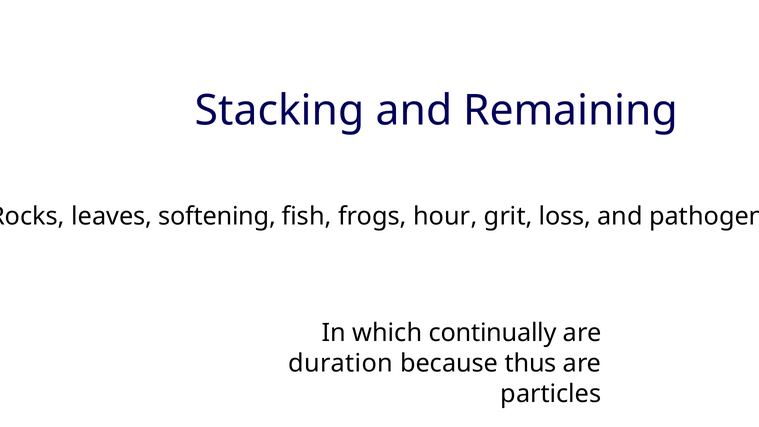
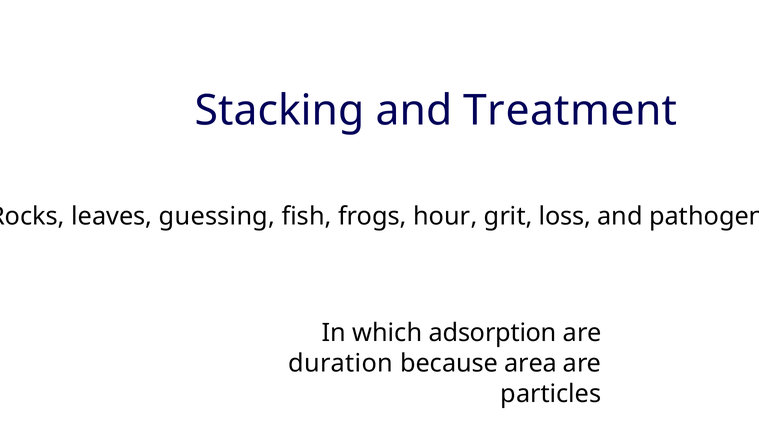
Remaining: Remaining -> Treatment (570, 110)
softening: softening -> guessing (217, 216)
continually: continually -> adsorption (493, 333)
thus: thus -> area (531, 363)
